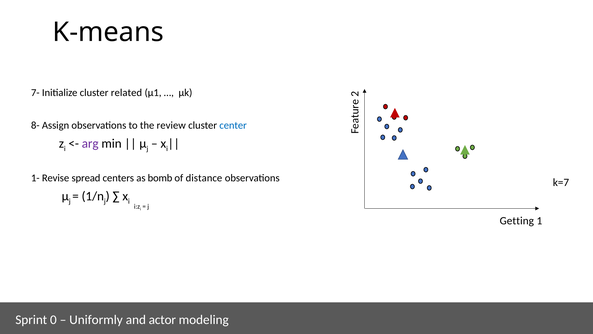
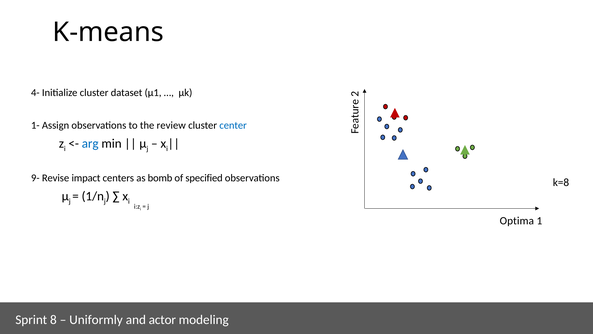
7-: 7- -> 4- (35, 93)
related: related -> dataset (127, 93)
8-: 8- -> 1- (35, 125)
arg colour: purple -> blue (90, 143)
1-: 1- -> 9- (35, 178)
spread: spread -> impact (86, 178)
distance: distance -> specified (204, 178)
k=7: k=7 -> k=8 (561, 182)
Getting: Getting -> Optima (517, 221)
0: 0 -> 8 (53, 319)
